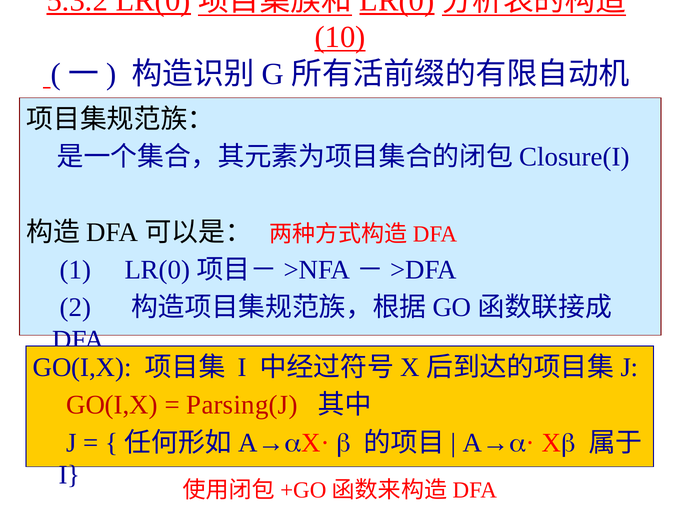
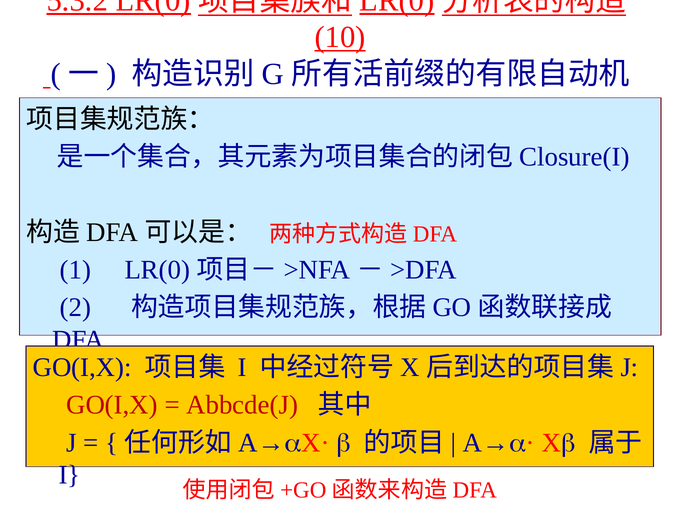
Parsing(J: Parsing(J -> Abbcde(J (242, 405)
